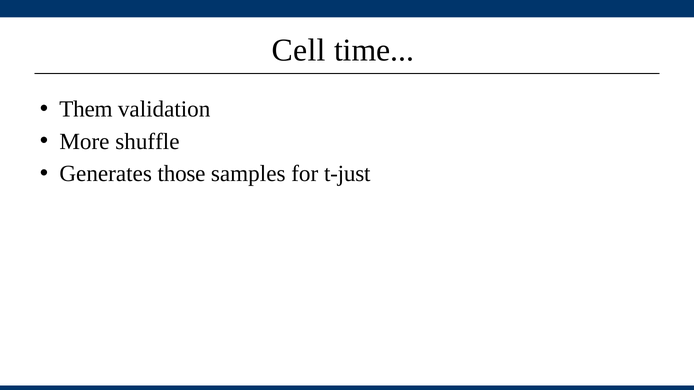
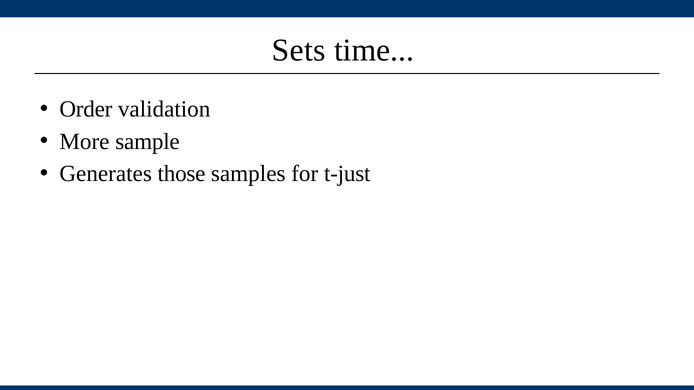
Cell: Cell -> Sets (299, 50)
Them: Them -> Order (86, 109)
shuffle: shuffle -> sample (148, 142)
